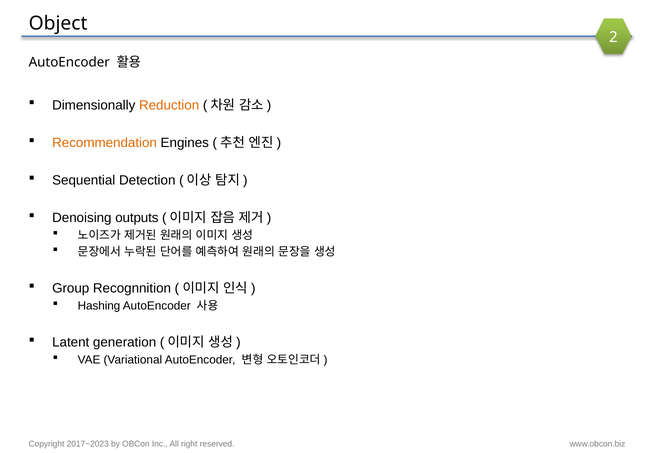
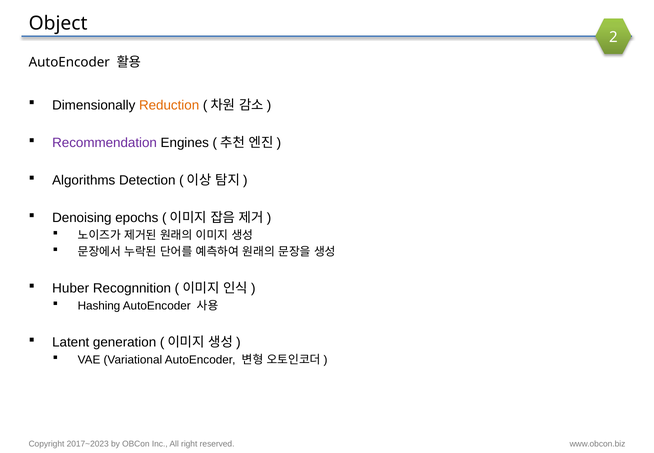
Recommendation colour: orange -> purple (105, 143)
Sequential: Sequential -> Algorithms (84, 180)
outputs: outputs -> epochs (137, 218)
Group: Group -> Huber (71, 288)
